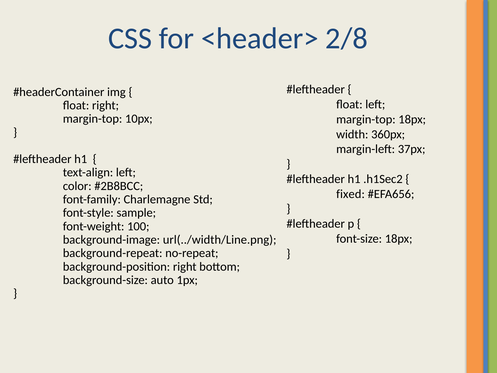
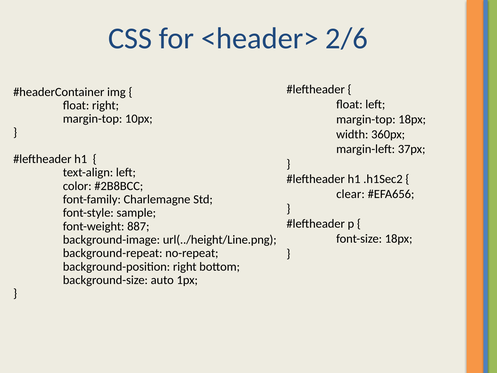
2/8: 2/8 -> 2/6 (347, 39)
fixed: fixed -> clear (351, 194)
100: 100 -> 887 (138, 226)
url(../width/Line.png: url(../width/Line.png -> url(../height/Line.png (220, 240)
